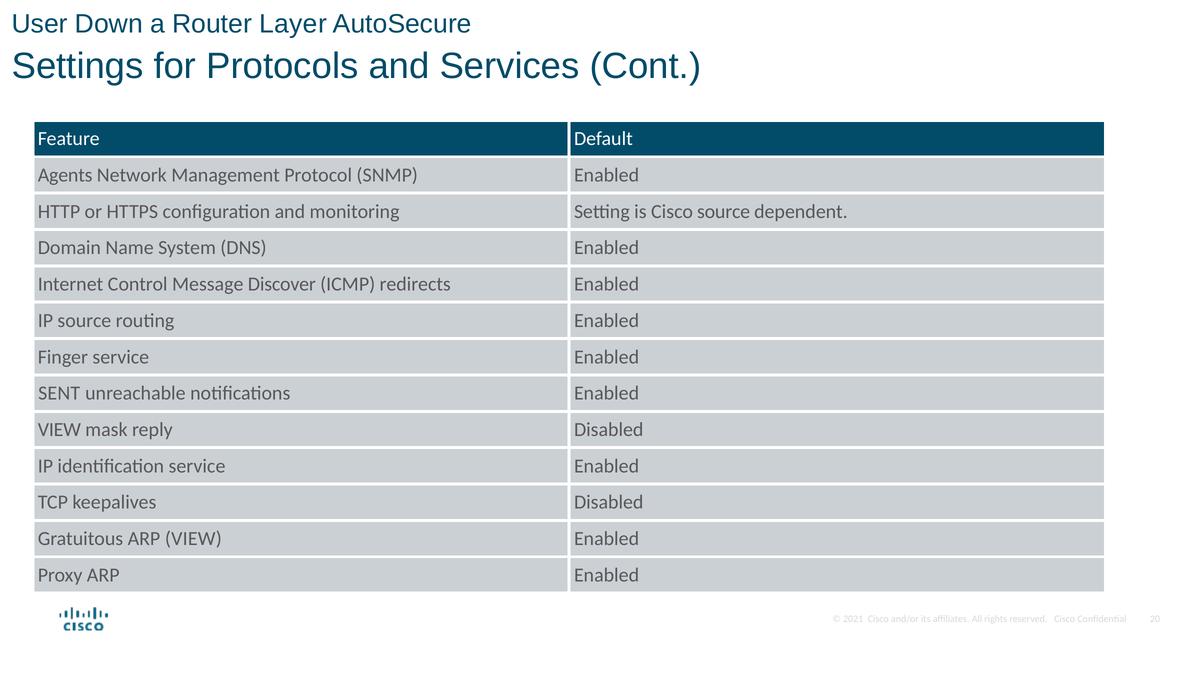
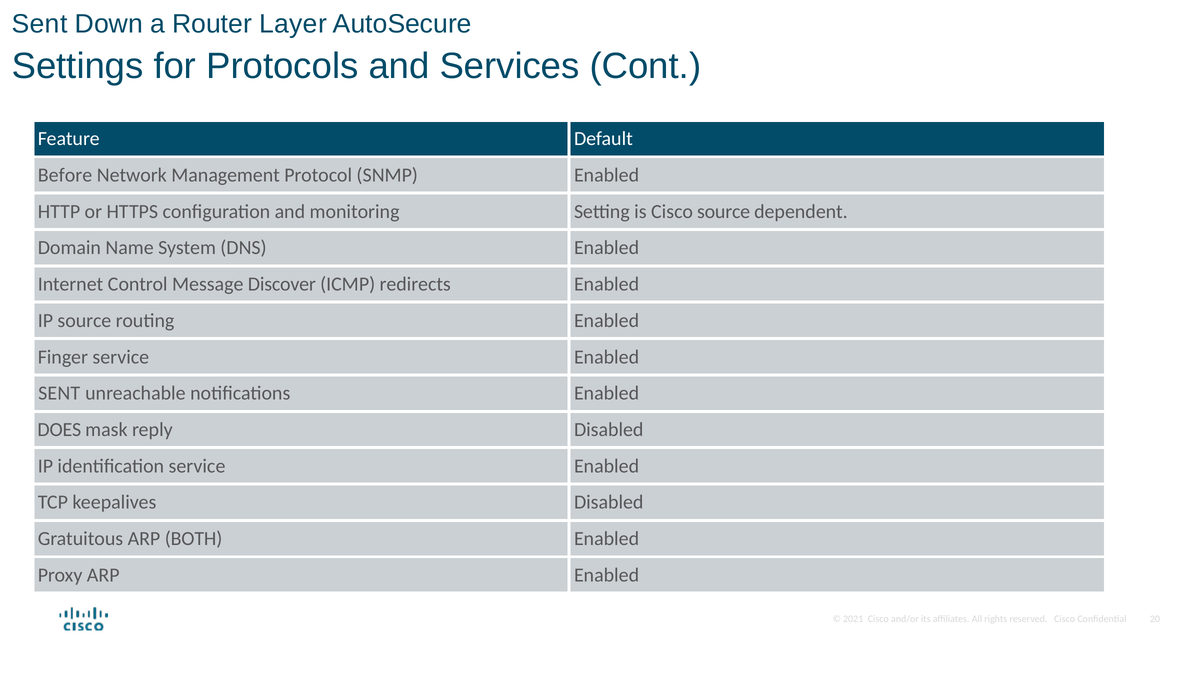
User: User -> Sent (40, 24)
Agents: Agents -> Before (65, 175)
VIEW: VIEW -> DOES (59, 430)
ARP VIEW: VIEW -> BOTH (194, 539)
